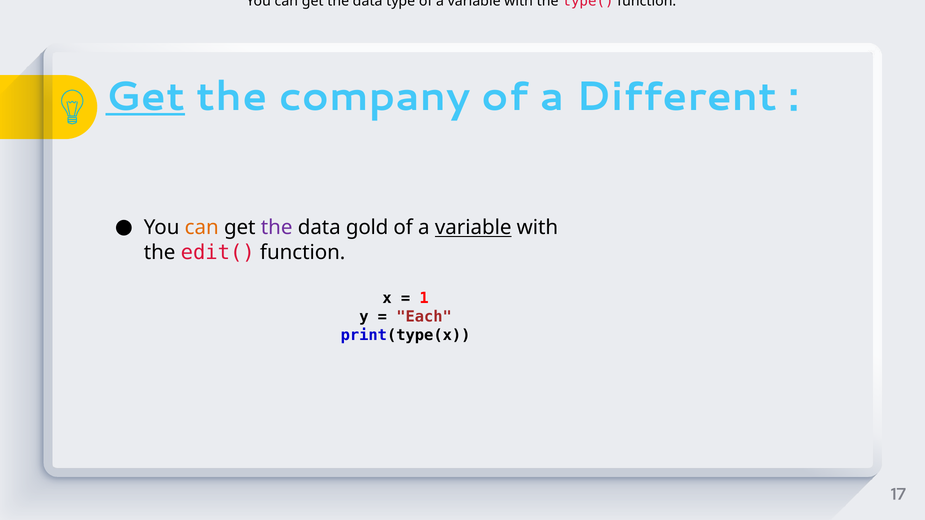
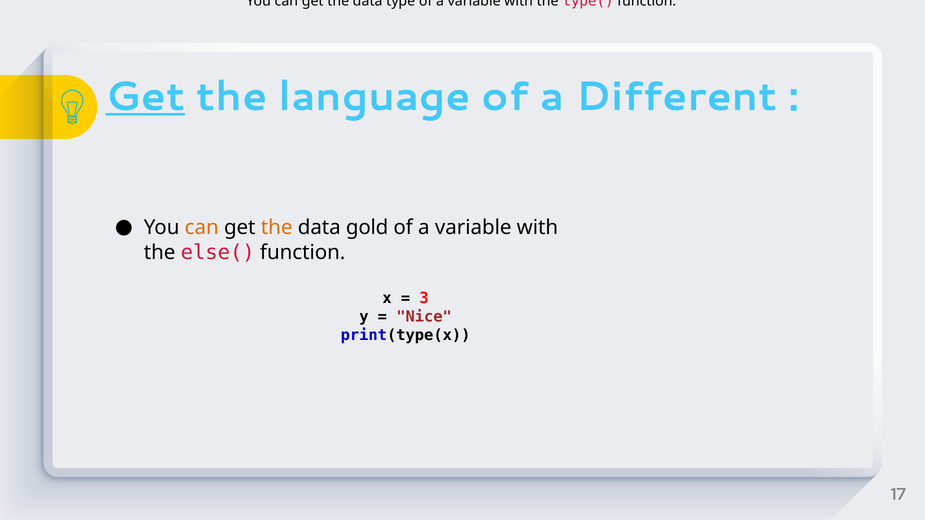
company: company -> language (375, 97)
the colour: purple -> orange (277, 228)
variable underline: present -> none (473, 228)
edit(: edit( -> else( (218, 252)
1: 1 -> 3 (424, 298)
Each: Each -> Nice (424, 317)
